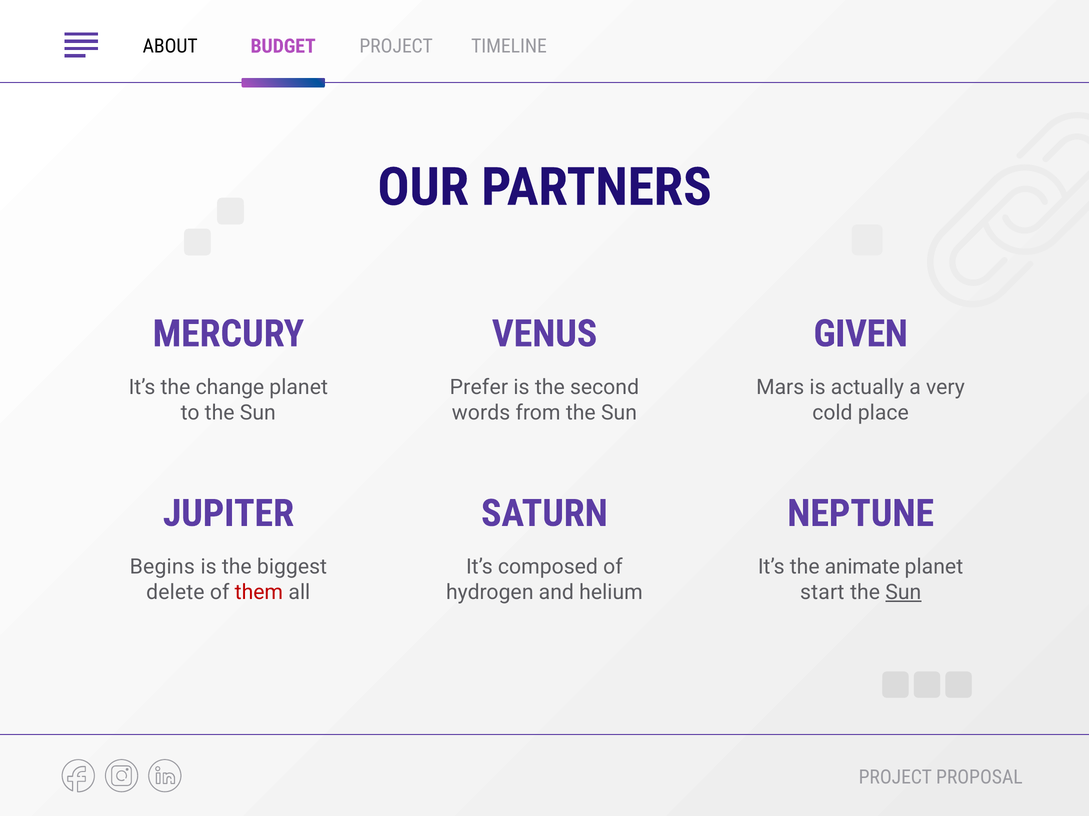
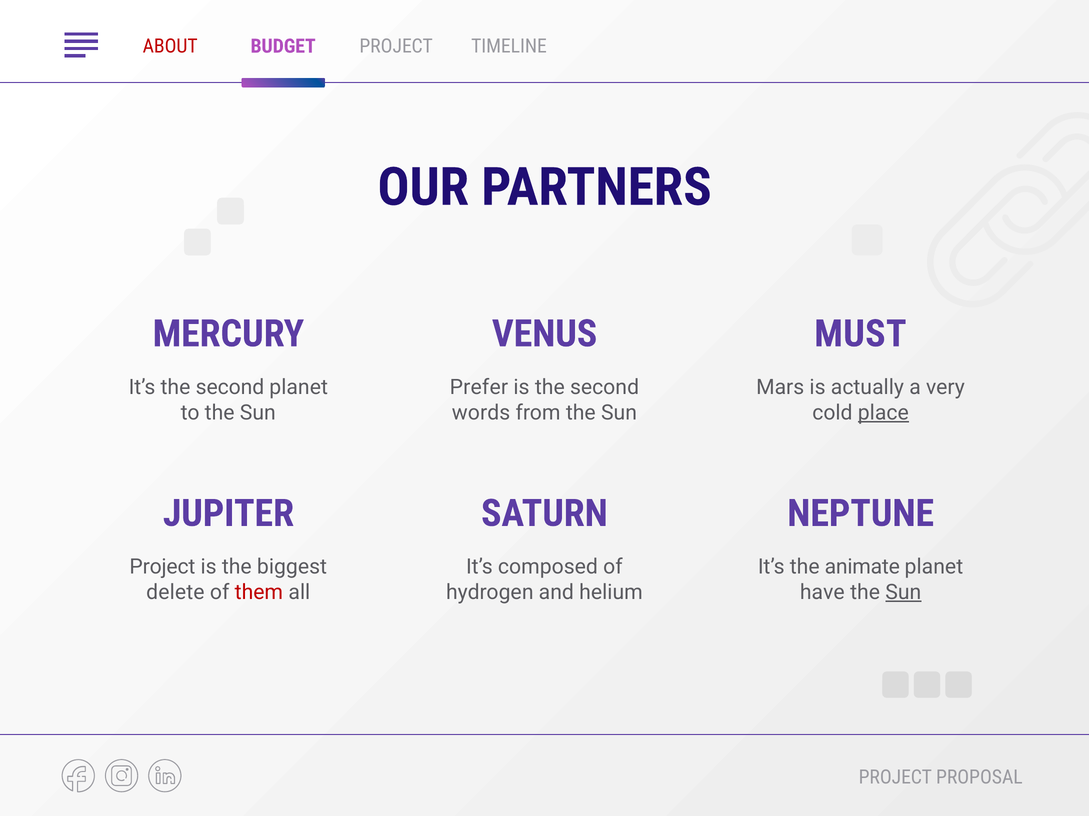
ABOUT colour: black -> red (170, 46)
GIVEN: GIVEN -> MUST (860, 334)
It’s the change: change -> second (230, 388)
place underline: none -> present (883, 413)
Begins: Begins -> Project (162, 567)
start: start -> have (822, 593)
